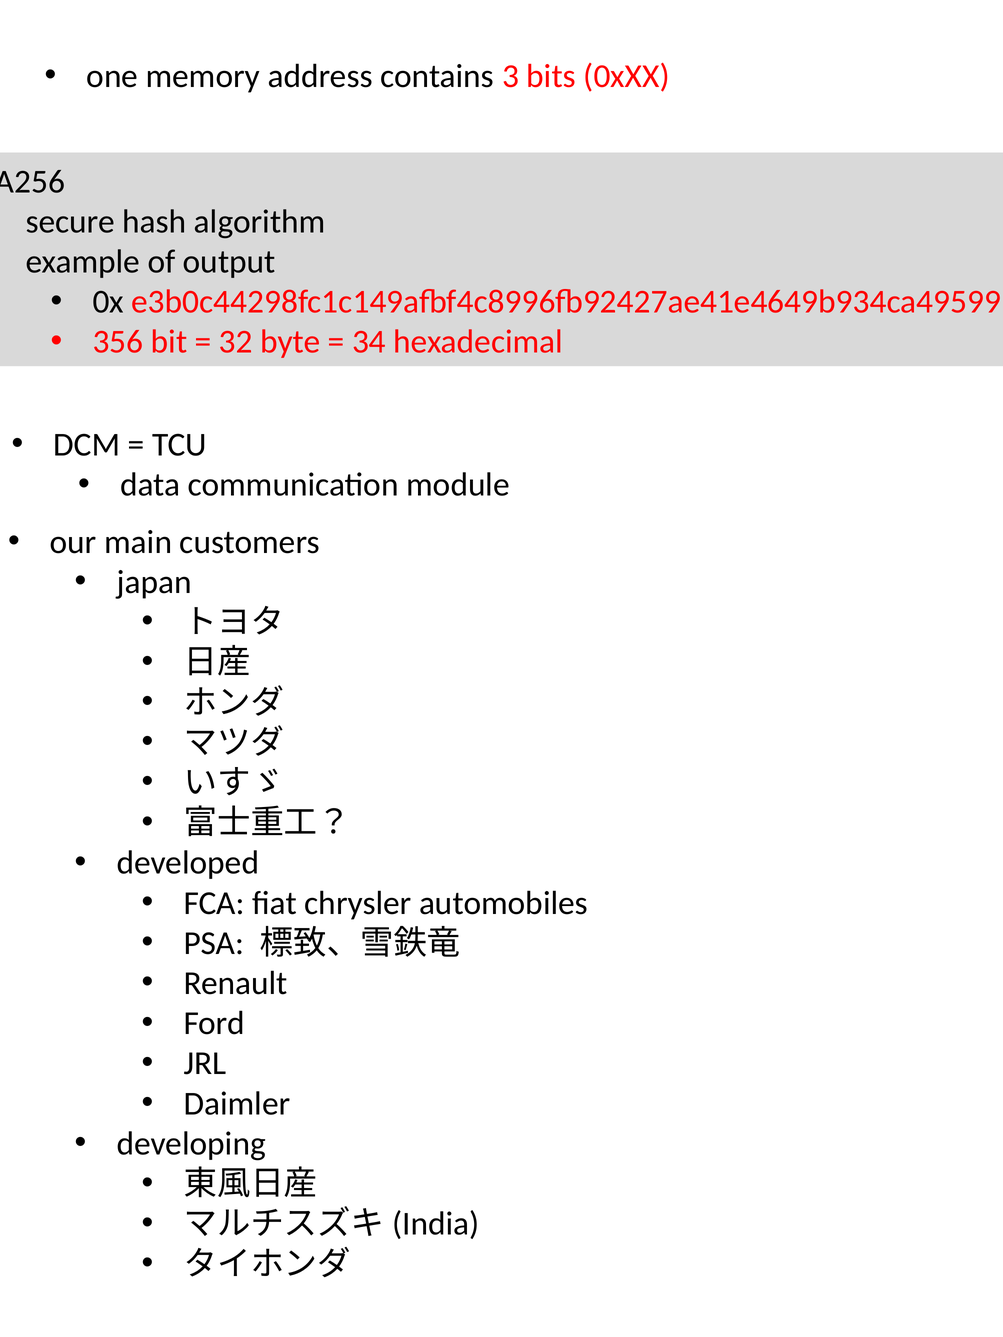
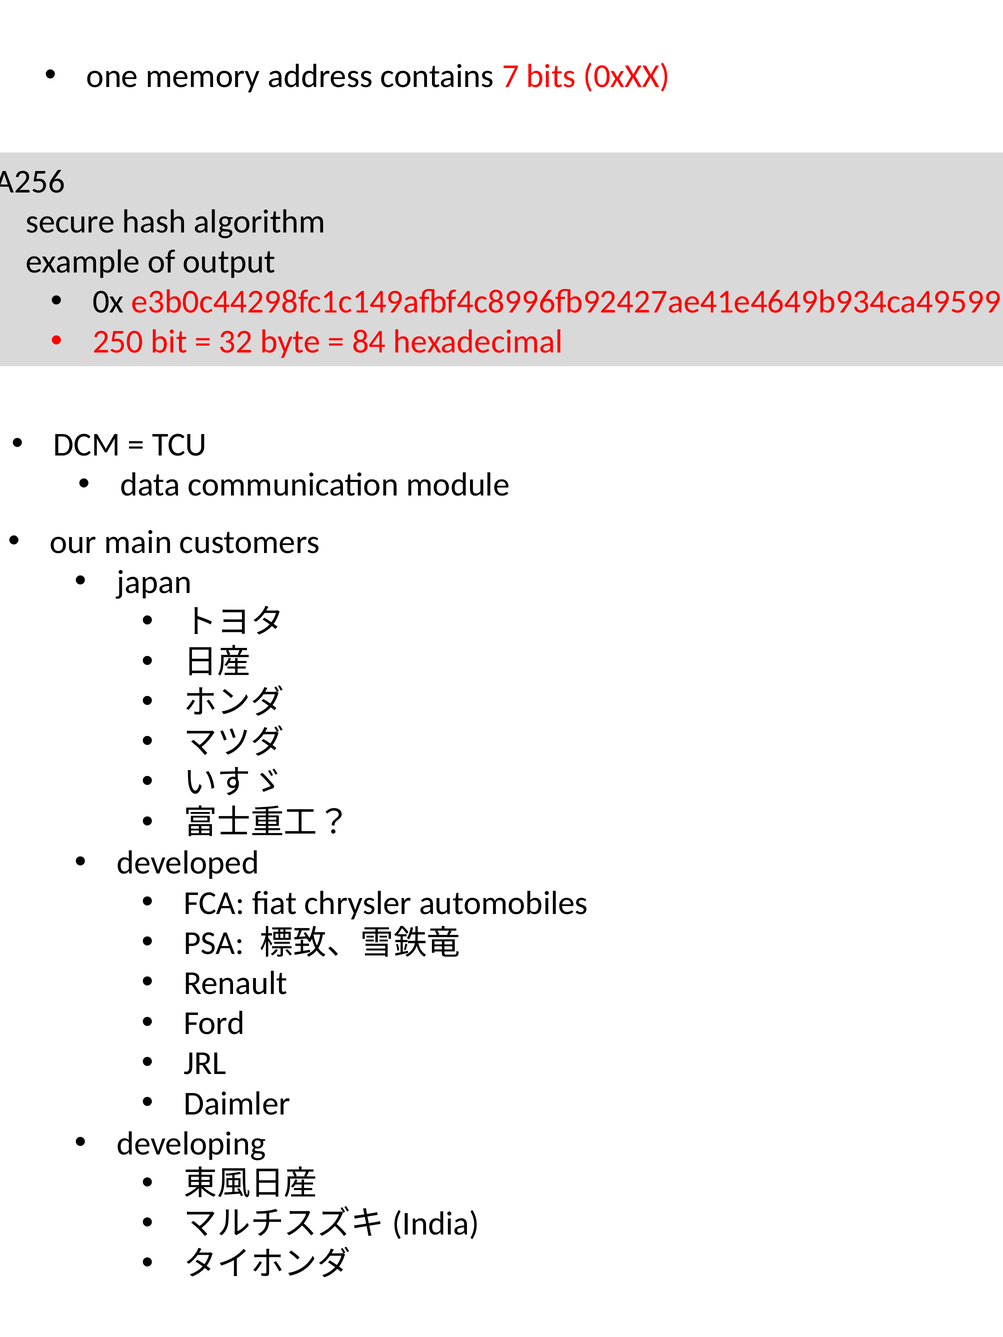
3: 3 -> 7 (511, 76)
356: 356 -> 250 (118, 342)
34: 34 -> 84 (369, 342)
